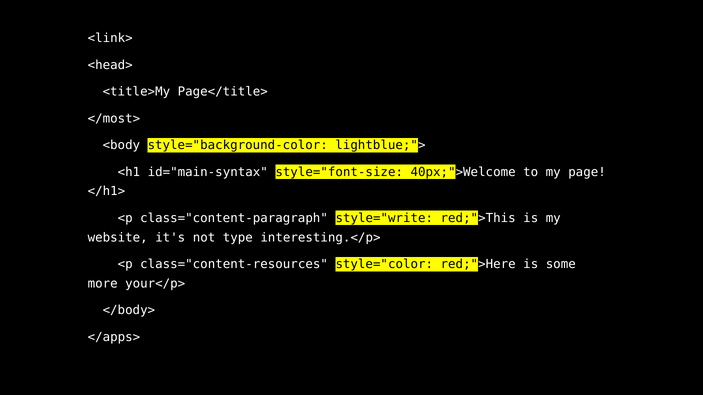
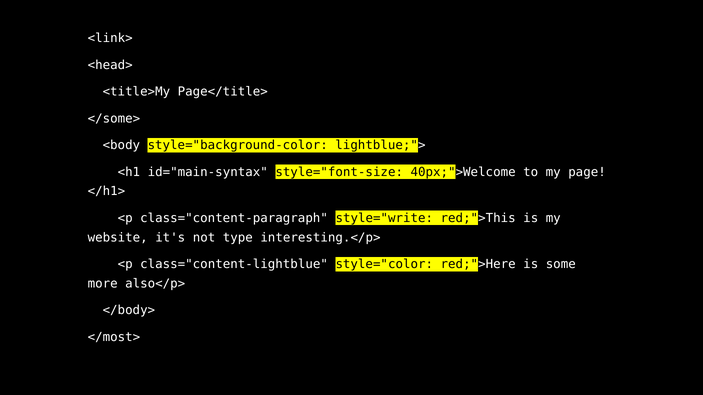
</most>: </most> -> </some> (114, 119)
class="content-resources: class="content-resources -> class="content-lightblue (234, 265)
your</p>: your</p> -> also</p> (155, 284)
</apps>: </apps> -> </most> (114, 337)
